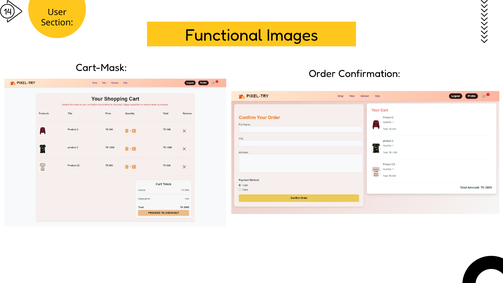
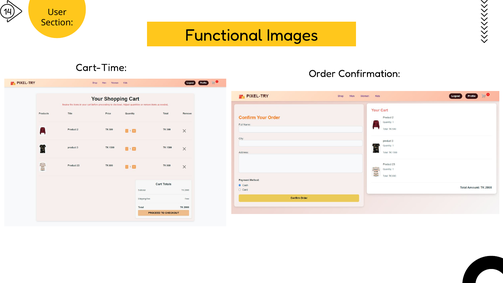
Cart-Mask: Cart-Mask -> Cart-Time (101, 68)
